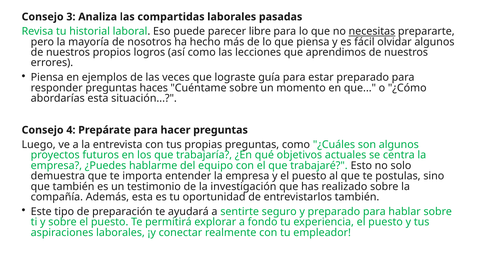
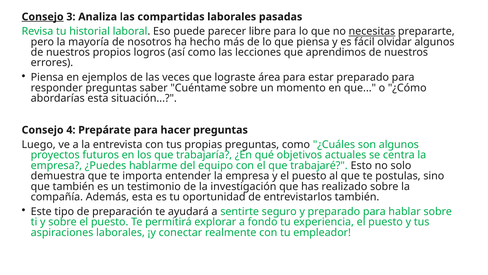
Consejo underline: none -> present (43, 17)
guía: guía -> área (269, 77)
haces: haces -> saber (154, 88)
